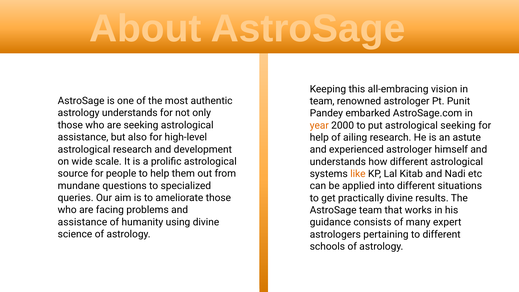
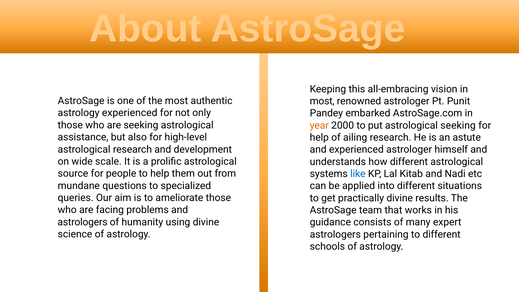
team: team -> most (322, 101)
astrology understands: understands -> experienced (130, 113)
like colour: orange -> blue (358, 174)
assistance: assistance -> astrologers (83, 222)
